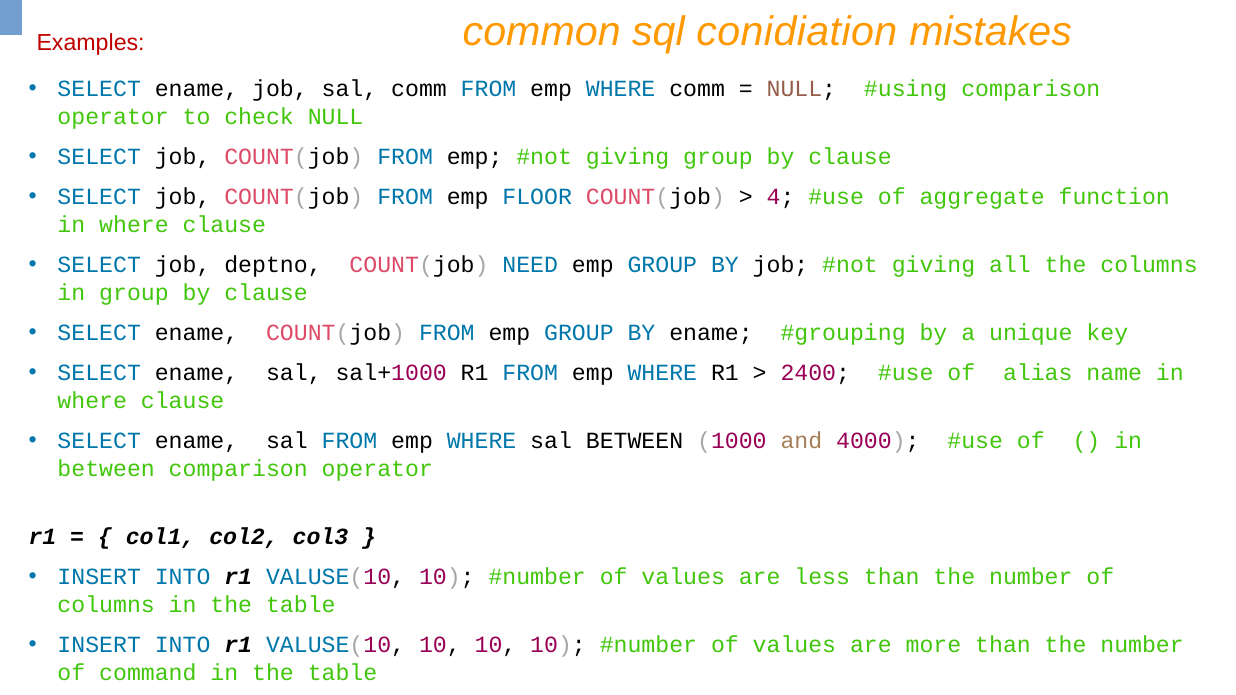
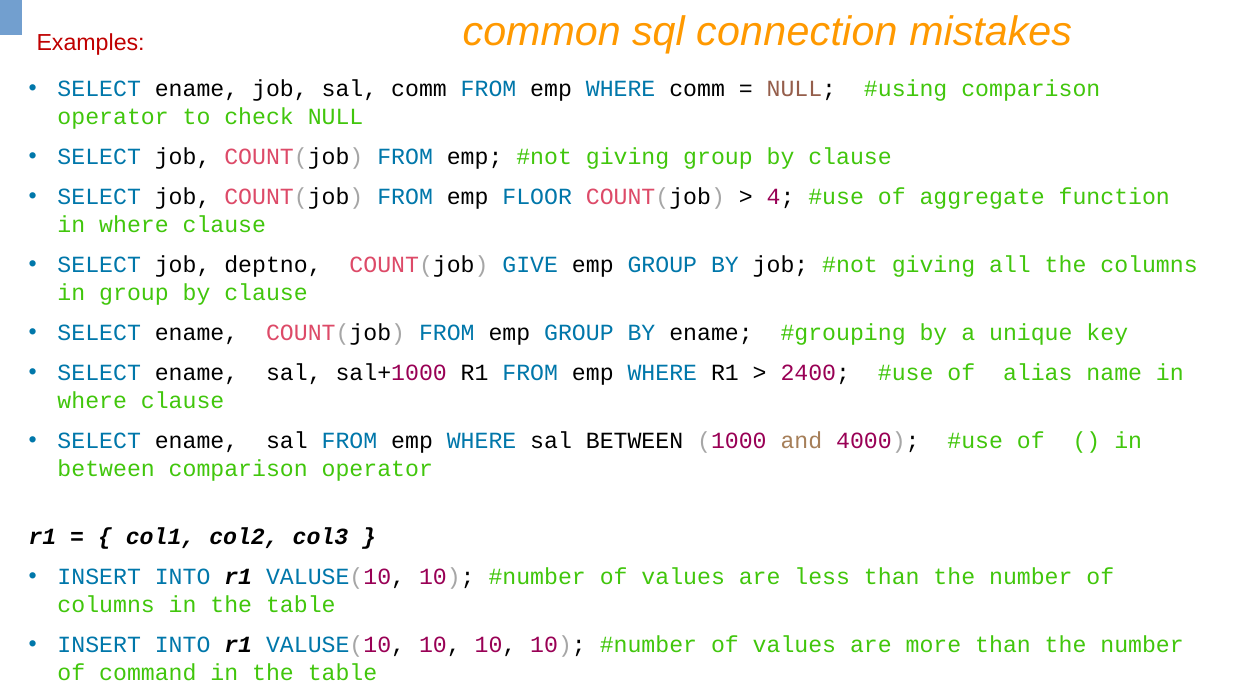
conidiation: conidiation -> connection (797, 32)
NEED: NEED -> GIVE (530, 265)
